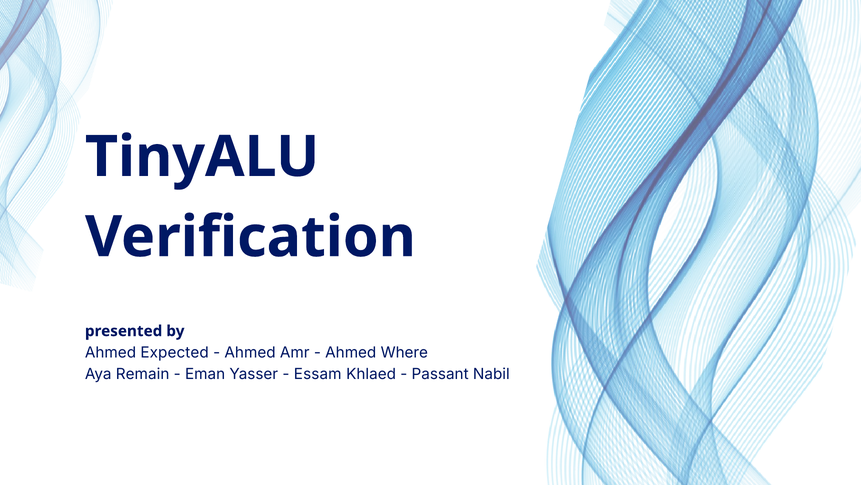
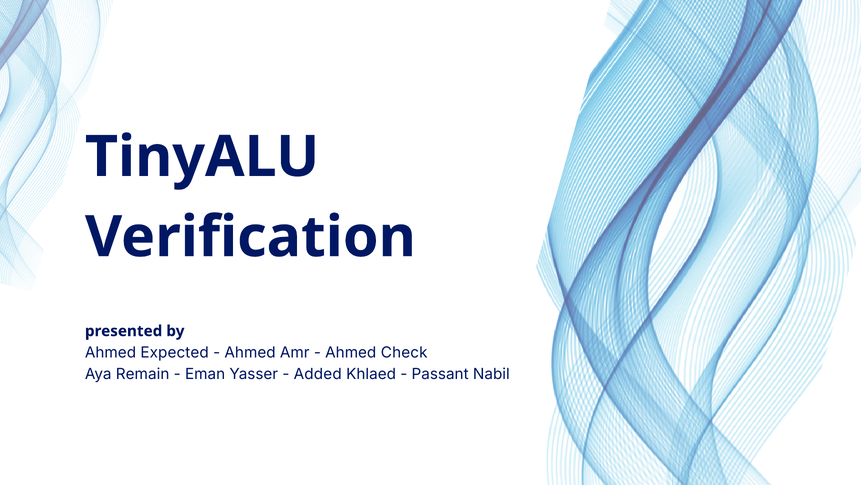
Where: Where -> Check (404, 352)
Essam: Essam -> Added (318, 373)
